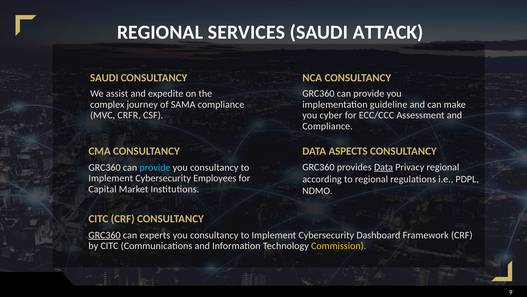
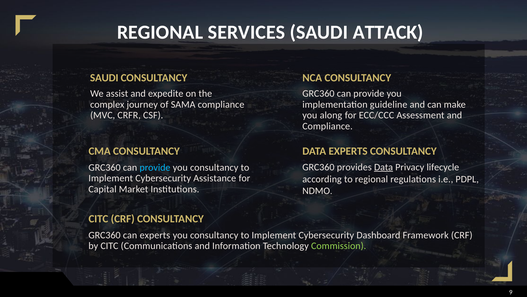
cyber: cyber -> along (331, 115)
DATA ASPECTS: ASPECTS -> EXPERTS (348, 151)
Privacy regional: regional -> lifecycle (443, 167)
Employees: Employees -> Assistance (215, 178)
GRC360 underline: present -> none (105, 235)
Commission colour: yellow -> light green (339, 245)
